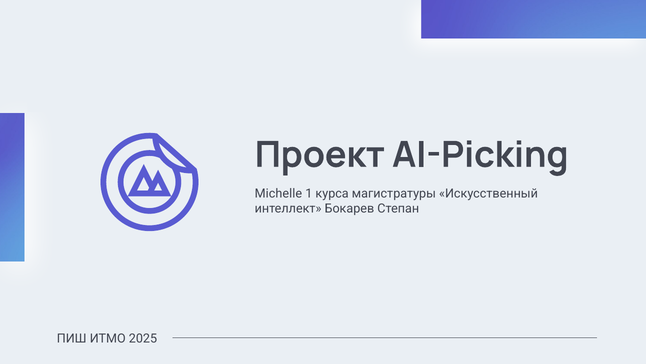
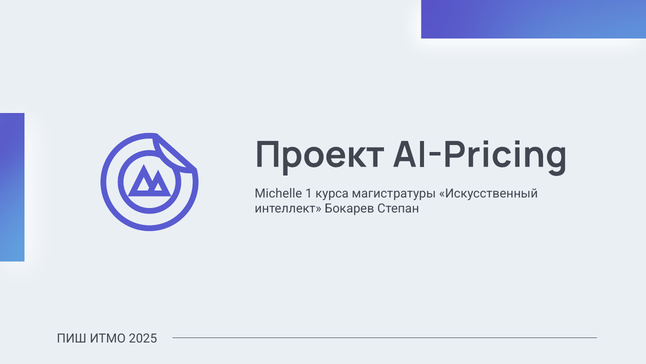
AI-Picking: AI-Picking -> AI-Pricing (480, 155)
